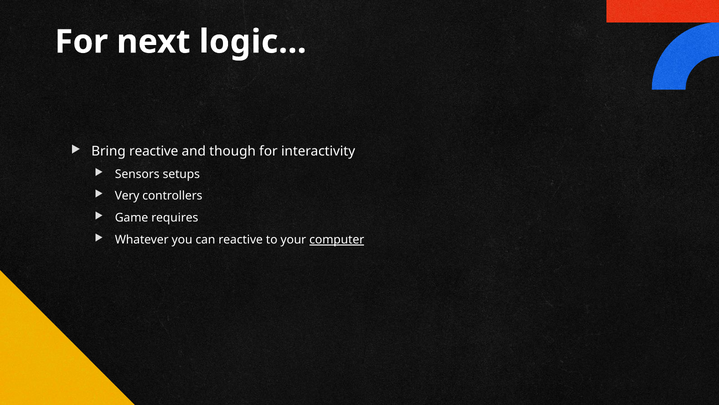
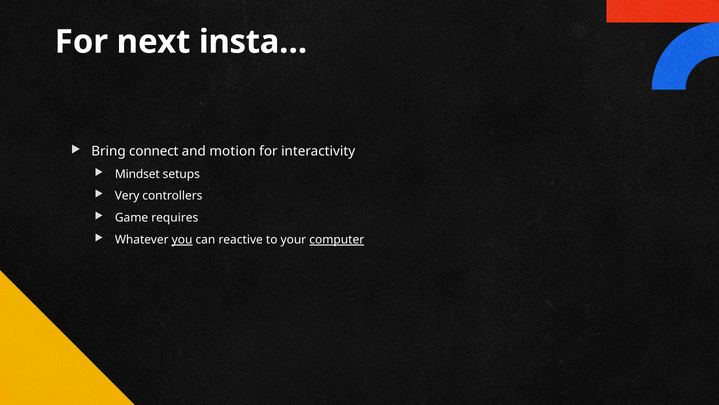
logic…: logic… -> insta… (253, 42)
Bring reactive: reactive -> connect (154, 151)
though: though -> motion (233, 151)
Sensors: Sensors -> Mindset (137, 174)
you underline: none -> present (182, 239)
